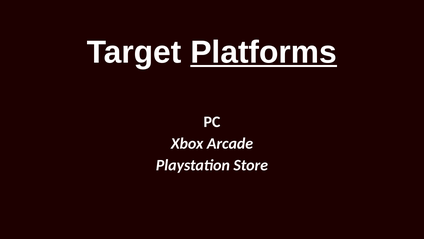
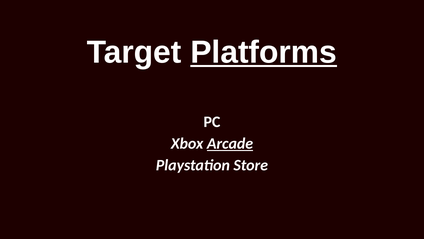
Arcade underline: none -> present (230, 143)
